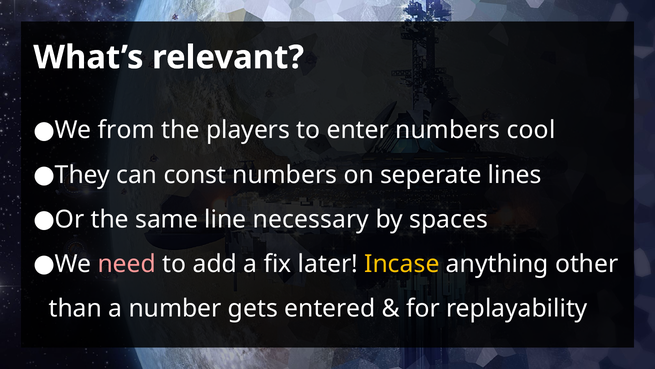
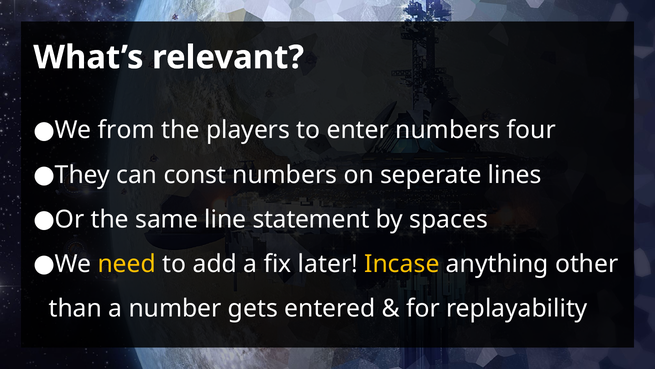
cool: cool -> four (531, 130)
necessary: necessary -> statement (311, 219)
need colour: pink -> yellow (127, 264)
